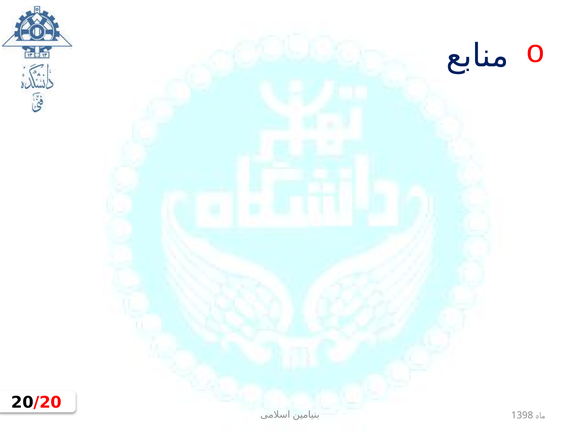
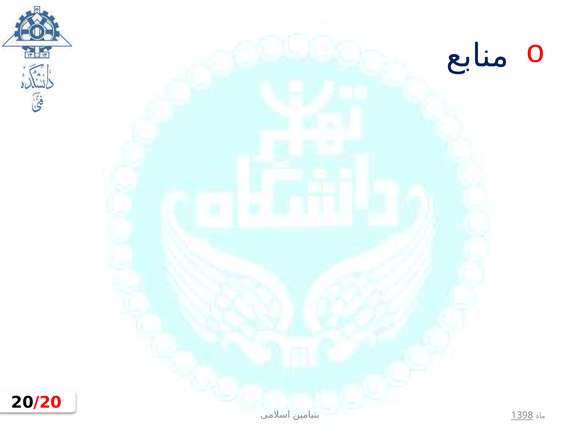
1398 underline: none -> present (522, 415)
